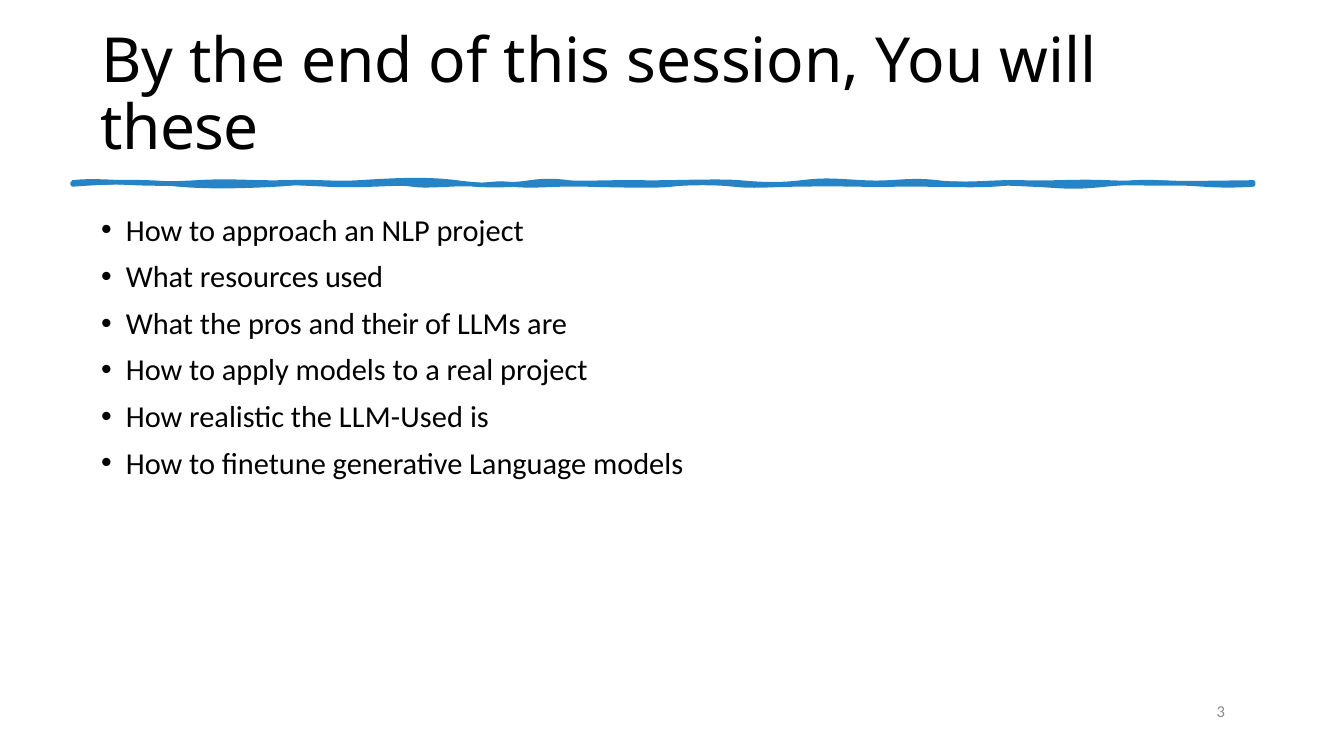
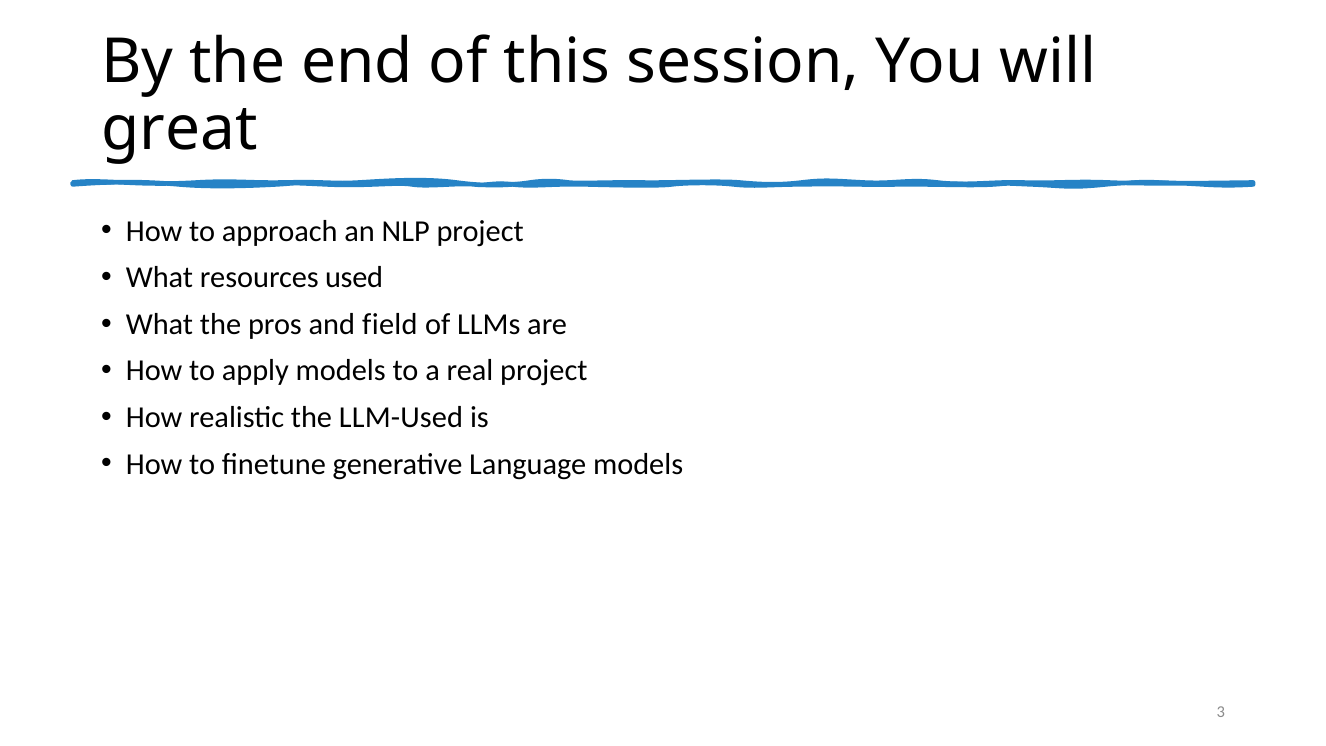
these: these -> great (179, 129)
their: their -> field (390, 324)
